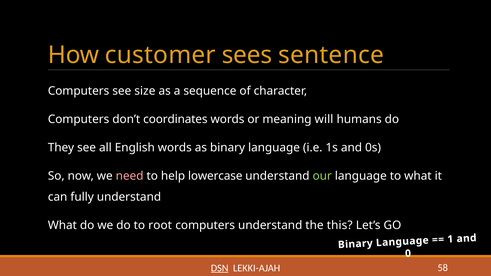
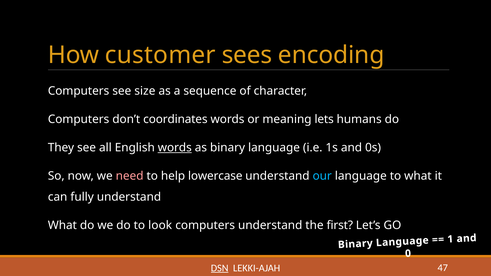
sentence: sentence -> encoding (331, 55)
will: will -> lets (324, 119)
words underline: none -> present (175, 148)
our colour: light green -> light blue (322, 176)
root: root -> look (160, 226)
this: this -> first (340, 226)
58: 58 -> 47 (443, 268)
